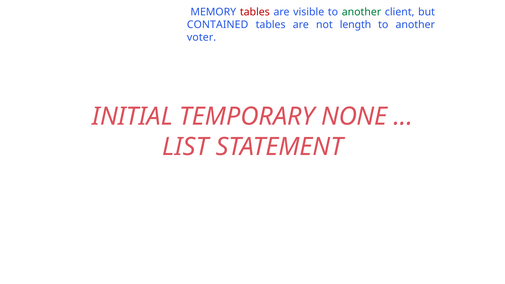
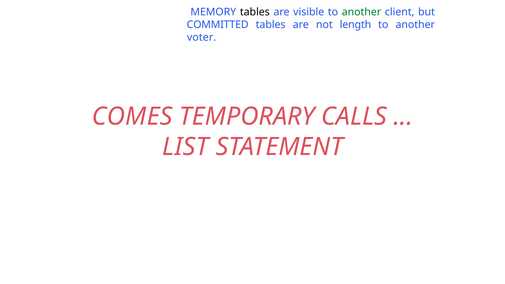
tables colour: red -> black (255, 12)
CONTAINED: CONTAINED -> COMMITTED (218, 25)
INITIAL: INITIAL -> COMES (132, 117)
NONE: NONE -> CALLS (354, 117)
